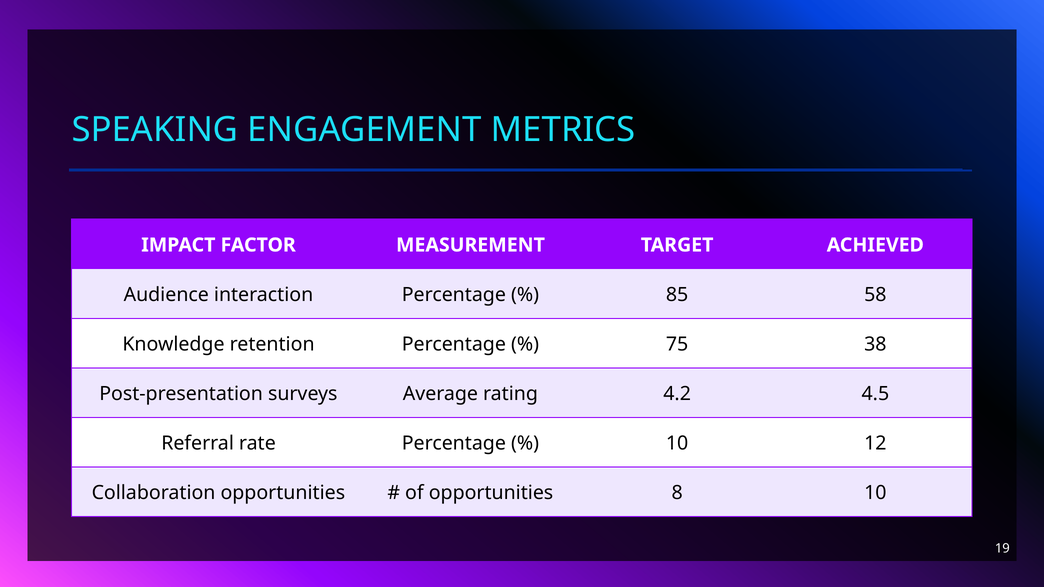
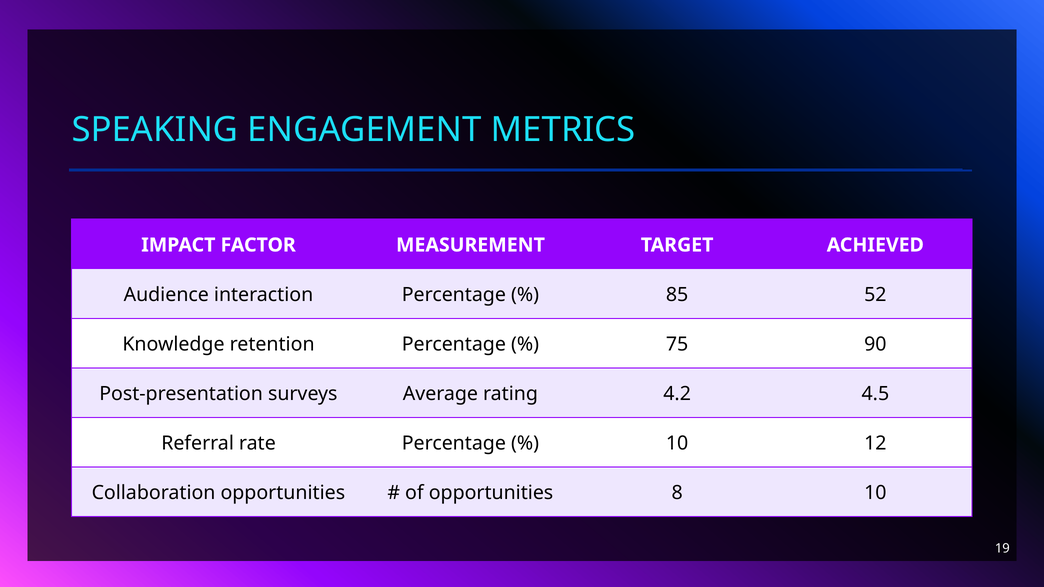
58: 58 -> 52 (875, 295)
38: 38 -> 90 (875, 344)
